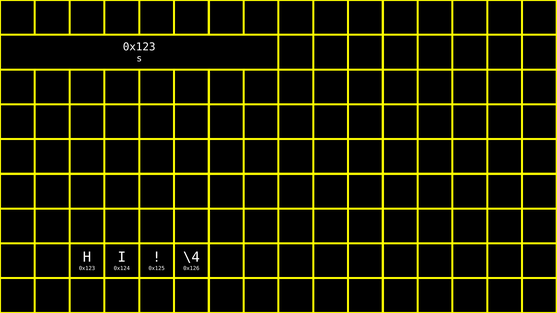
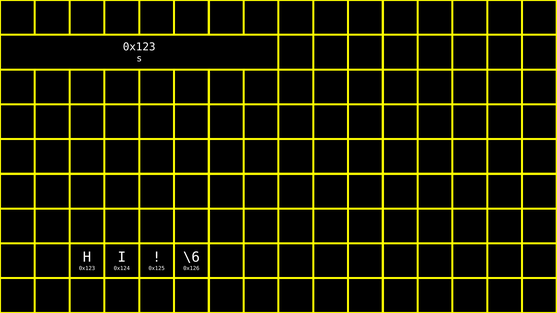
\4: \4 -> \6 (191, 257)
